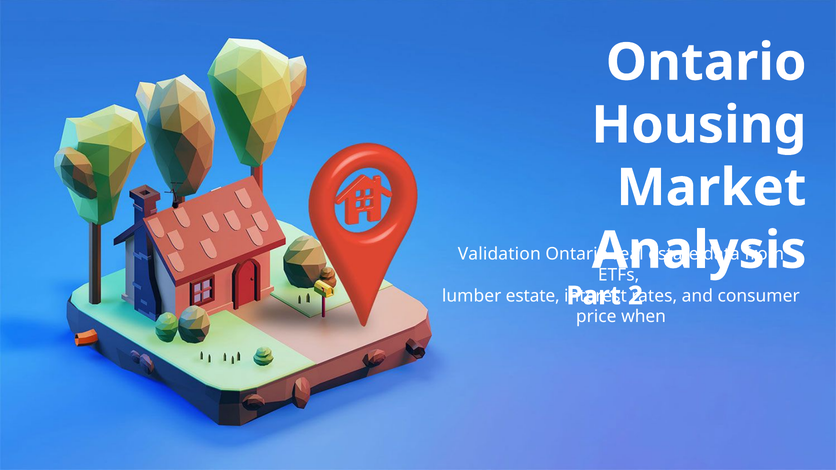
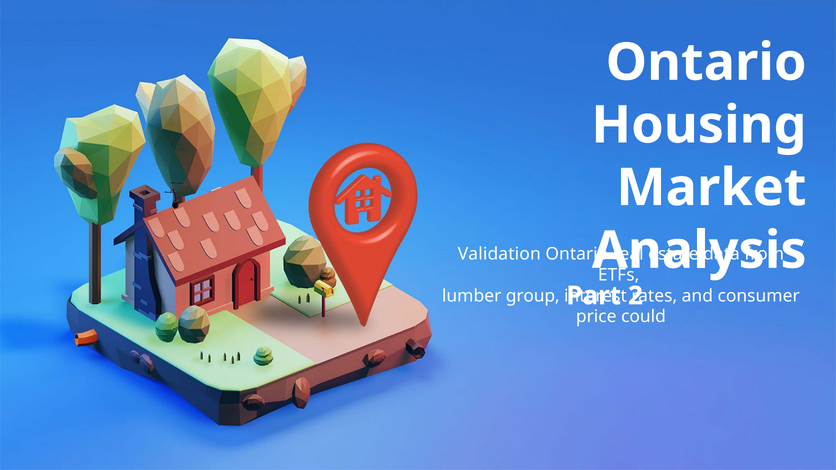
lumber estate: estate -> group (533, 296)
when: when -> could (644, 317)
